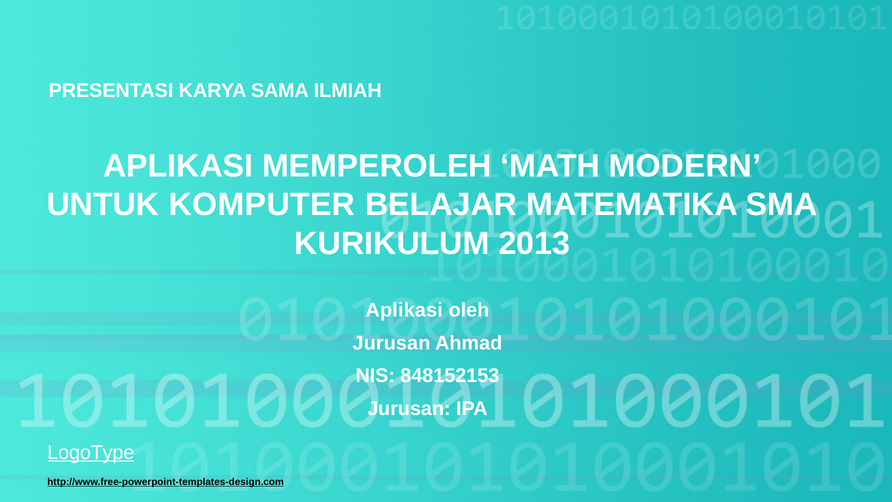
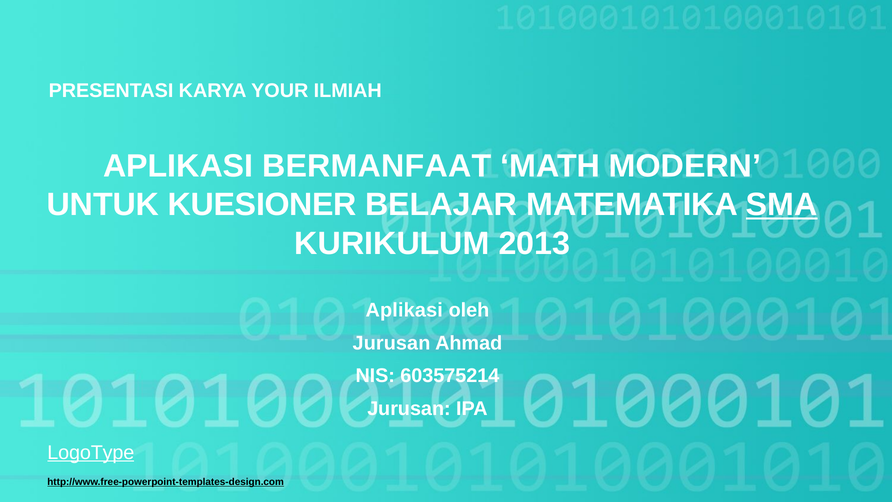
SAMA: SAMA -> YOUR (280, 90)
MEMPEROLEH: MEMPEROLEH -> BERMANFAAT (377, 166)
KOMPUTER: KOMPUTER -> KUESIONER (262, 205)
SMA underline: none -> present (782, 205)
848152153: 848152153 -> 603575214 (450, 376)
